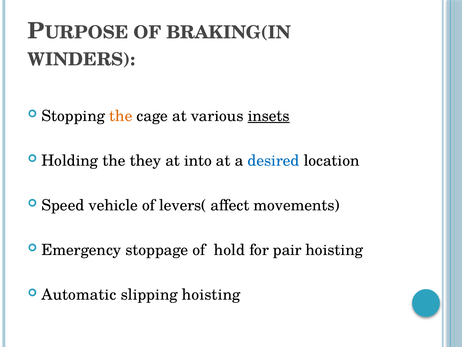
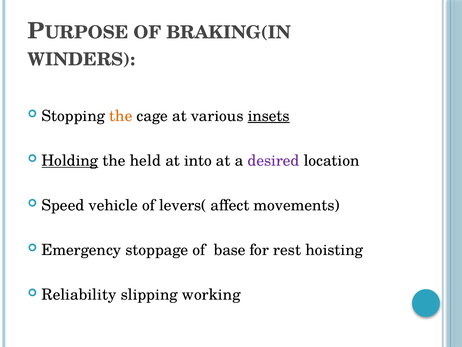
Holding underline: none -> present (70, 160)
they: they -> held (145, 160)
desired colour: blue -> purple (274, 160)
hold: hold -> base (230, 250)
pair: pair -> rest (287, 250)
Automatic: Automatic -> Reliability (79, 294)
slipping hoisting: hoisting -> working (211, 294)
